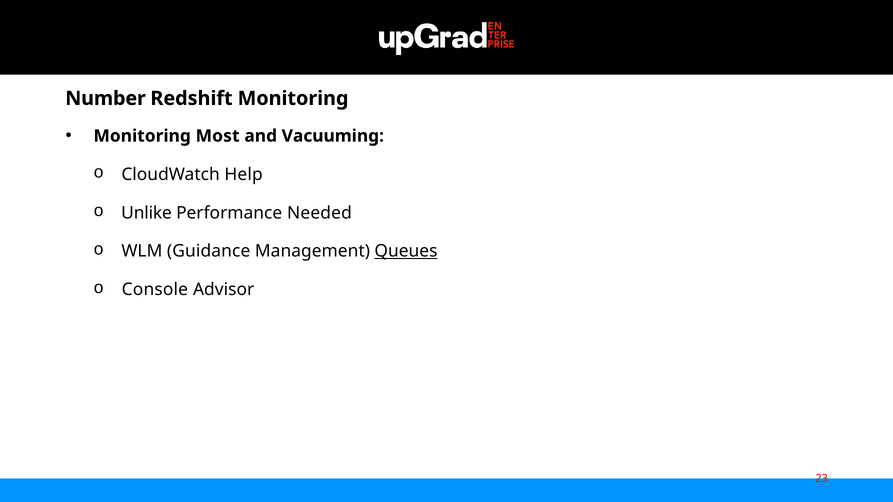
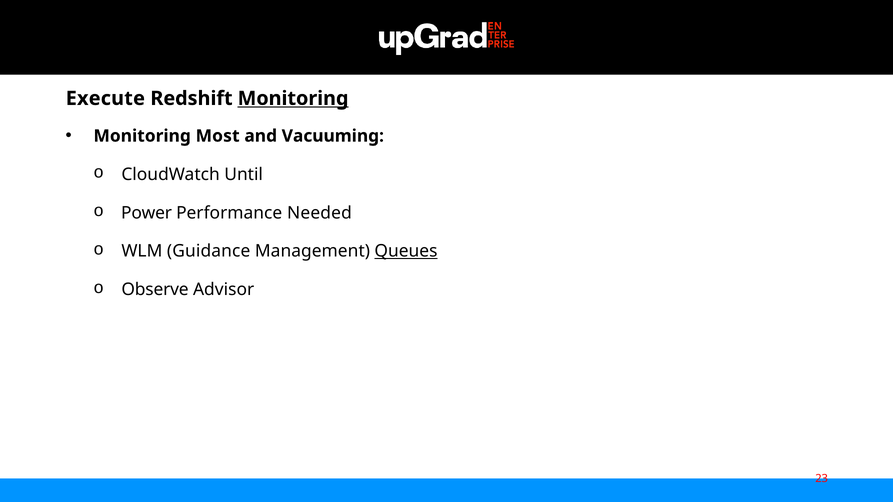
Number: Number -> Execute (105, 98)
Monitoring underline: none -> present (293, 98)
Help: Help -> Until (244, 174)
Unlike: Unlike -> Power (147, 213)
Console: Console -> Observe (155, 290)
